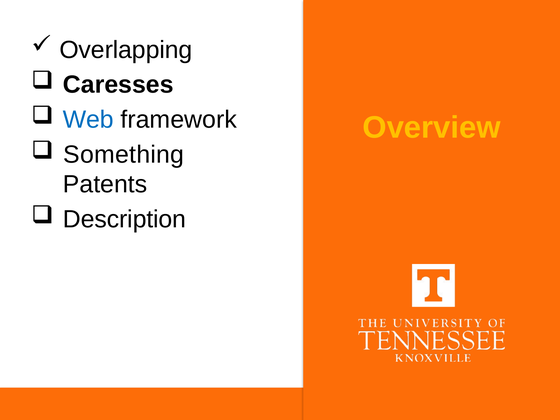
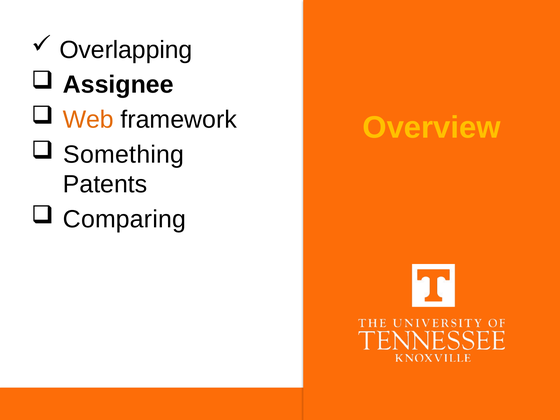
Caresses: Caresses -> Assignee (118, 85)
Web colour: blue -> orange (88, 120)
Description: Description -> Comparing (124, 219)
